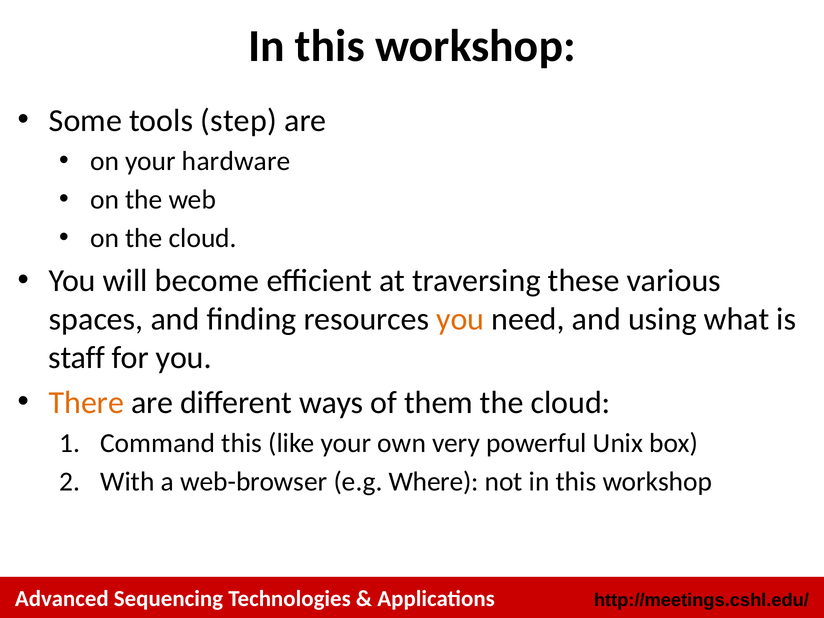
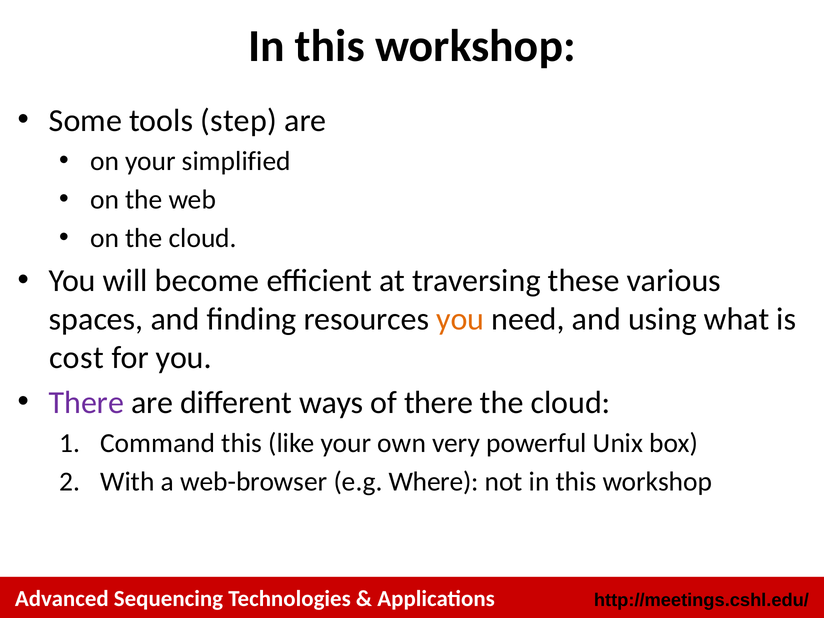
hardware: hardware -> simplified (236, 161)
staff: staff -> cost (76, 358)
There colour: orange -> purple (86, 403)
of them: them -> there (439, 403)
